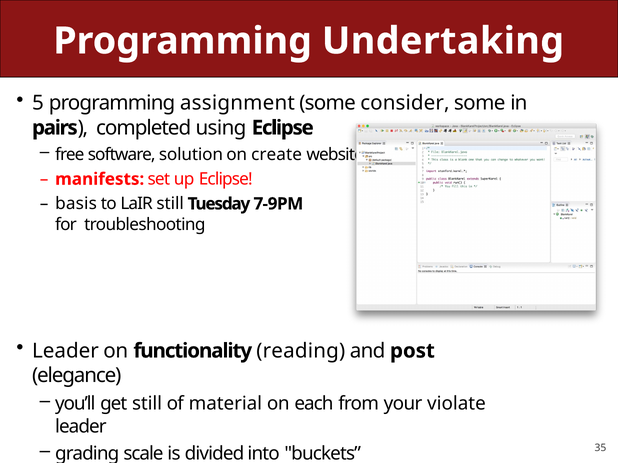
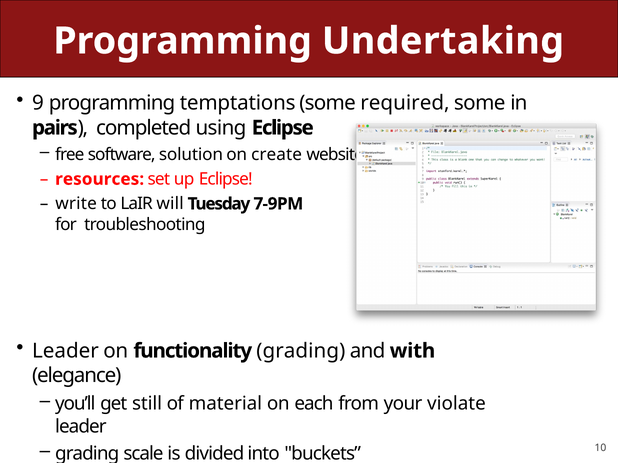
5: 5 -> 9 (38, 103)
assignment: assignment -> temptations (238, 103)
consider: consider -> required (405, 103)
manifests: manifests -> resources (100, 179)
basis: basis -> write (76, 204)
LaIR still: still -> will (170, 204)
functionality reading: reading -> grading (301, 351)
post: post -> with (412, 351)
35: 35 -> 10 (600, 449)
